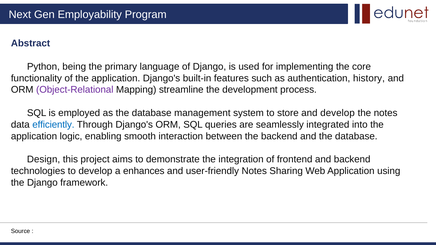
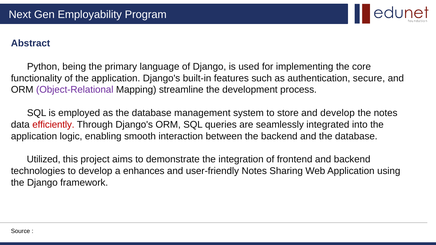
history: history -> secure (369, 78)
efficiently colour: blue -> red (53, 125)
Design: Design -> Utilized (44, 160)
